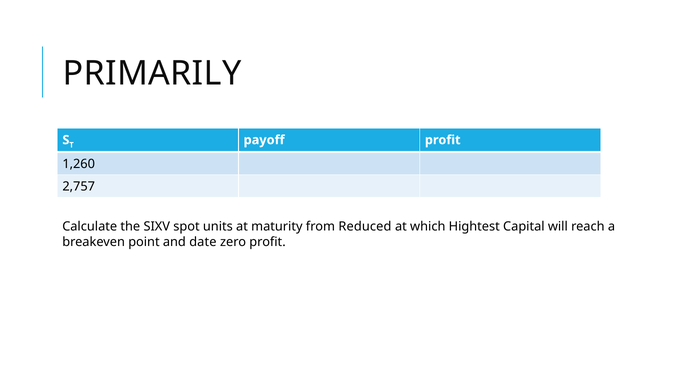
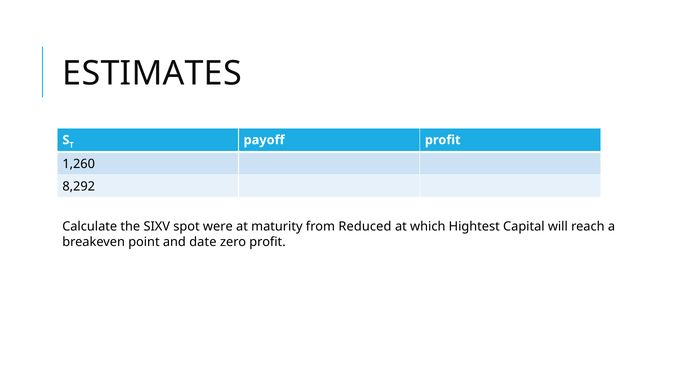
PRIMARILY: PRIMARILY -> ESTIMATES (152, 73)
2,757: 2,757 -> 8,292 (79, 186)
units: units -> were (218, 226)
